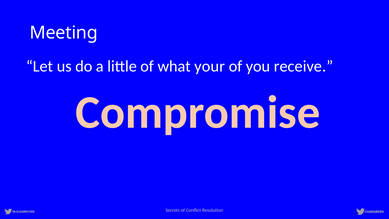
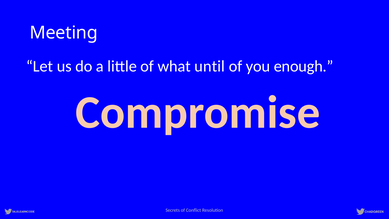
your: your -> until (210, 66)
receive: receive -> enough (304, 66)
